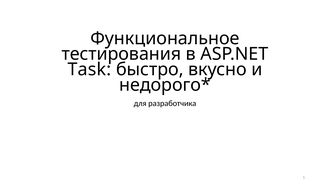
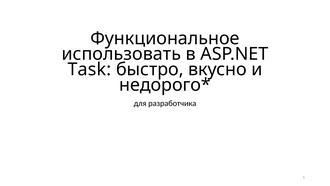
тестирования: тестирования -> использовать (121, 54)
